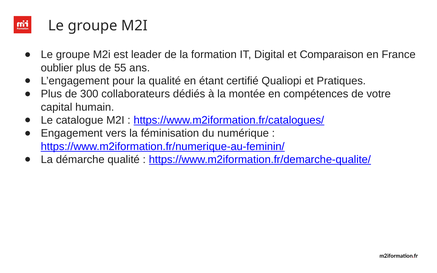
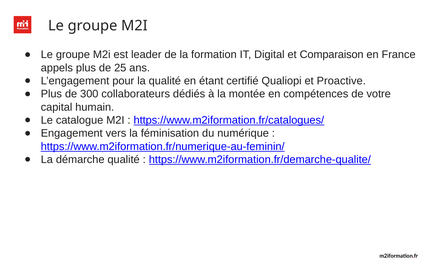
oublier: oublier -> appels (57, 68)
55: 55 -> 25 (120, 68)
Pratiques: Pratiques -> Proactive (341, 81)
